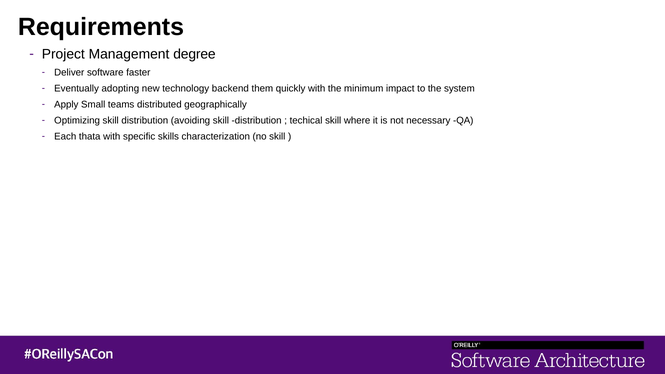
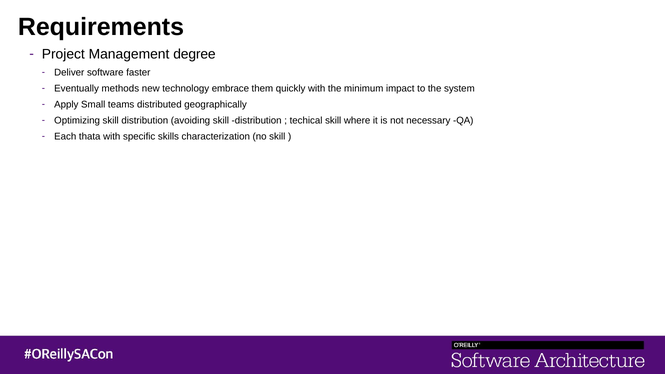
adopting: adopting -> methods (120, 88)
backend: backend -> embrace (230, 88)
